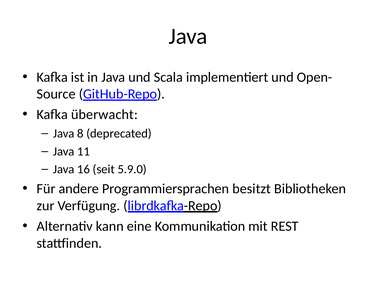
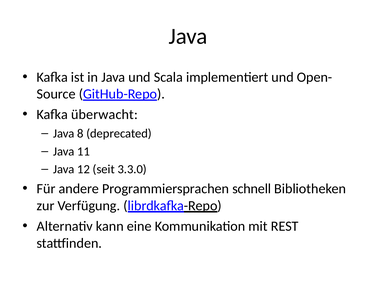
16: 16 -> 12 (84, 169)
5.9.0: 5.9.0 -> 3.3.0 (132, 169)
besitzt: besitzt -> schnell (252, 189)
